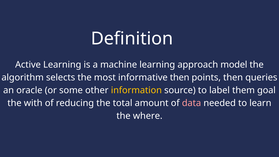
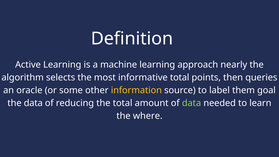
model: model -> nearly (234, 65)
informative then: then -> total (180, 78)
the with: with -> data (33, 103)
data colour: pink -> light green (192, 103)
